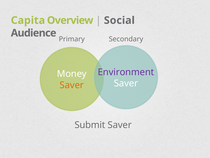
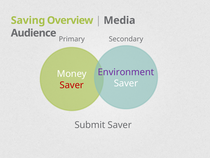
Capita: Capita -> Saving (28, 20)
Social: Social -> Media (119, 20)
Saver colour: orange -> red (72, 85)
